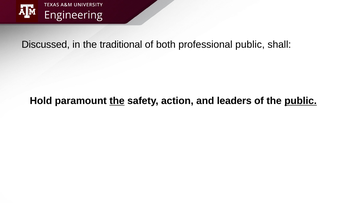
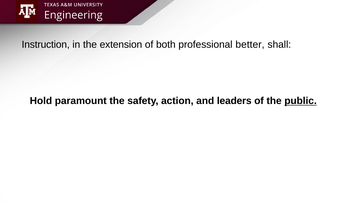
Discussed: Discussed -> Instruction (46, 45)
traditional: traditional -> extension (121, 45)
professional public: public -> better (250, 45)
the underline: present -> none (117, 101)
